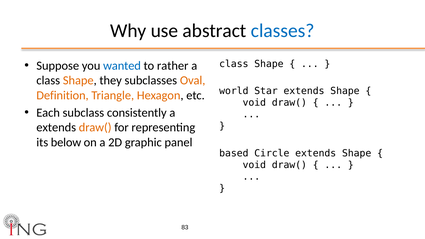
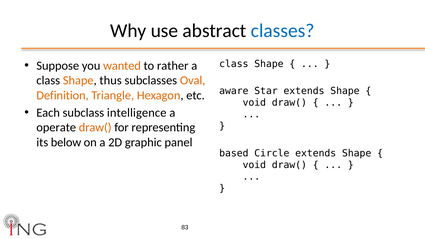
wanted colour: blue -> orange (122, 66)
they: they -> thus (111, 81)
world: world -> aware (234, 91)
consistently: consistently -> intelligence (137, 113)
extends: extends -> operate (56, 128)
